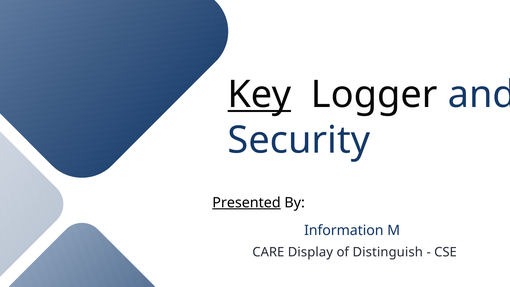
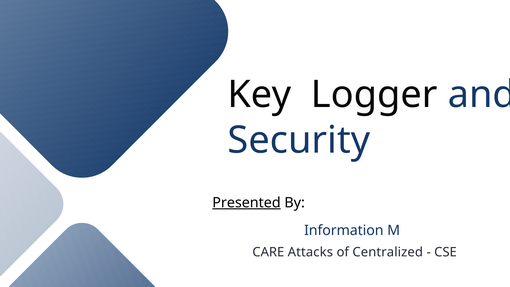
Key underline: present -> none (259, 95)
Display: Display -> Attacks (310, 252)
Distinguish: Distinguish -> Centralized (388, 252)
